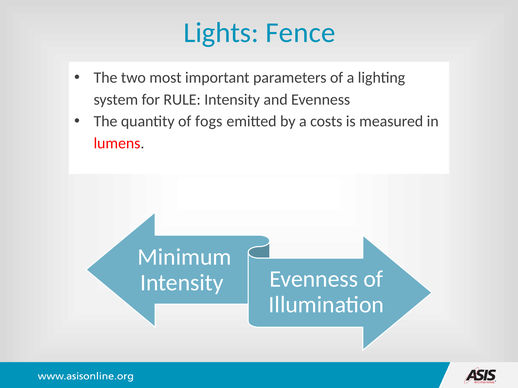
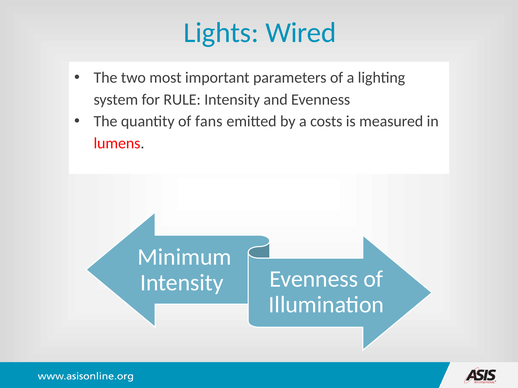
Fence: Fence -> Wired (301, 33)
fogs: fogs -> fans (209, 121)
